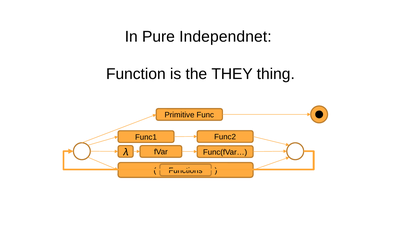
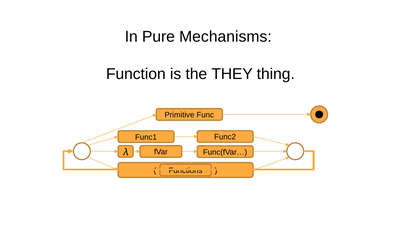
Independnet: Independnet -> Mechanisms (225, 37)
